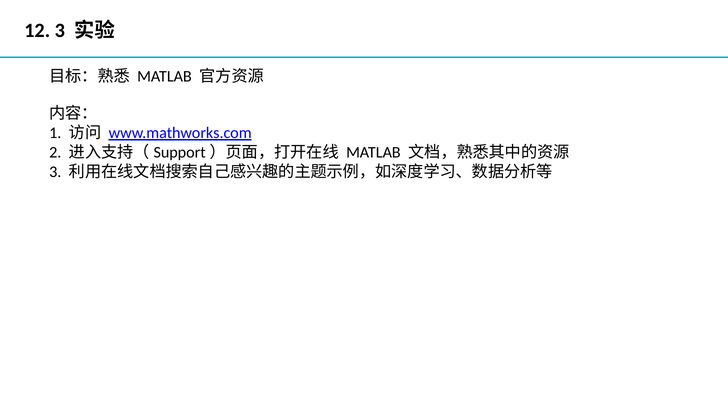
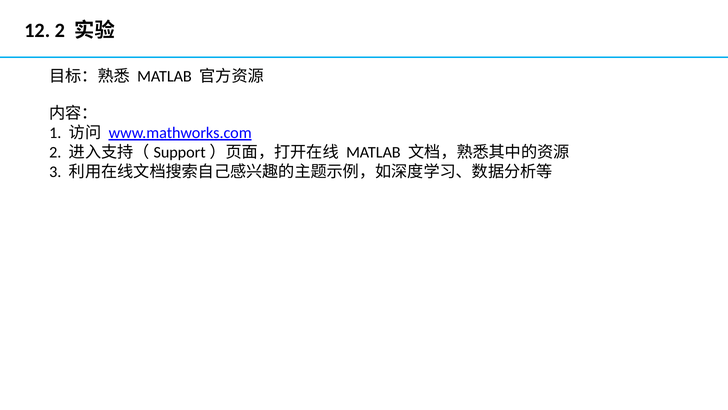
12 3: 3 -> 2 (60, 30)
